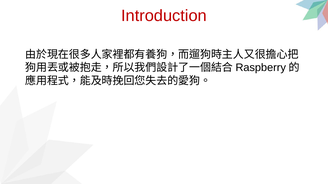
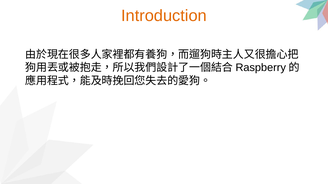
Introduction colour: red -> orange (164, 16)
